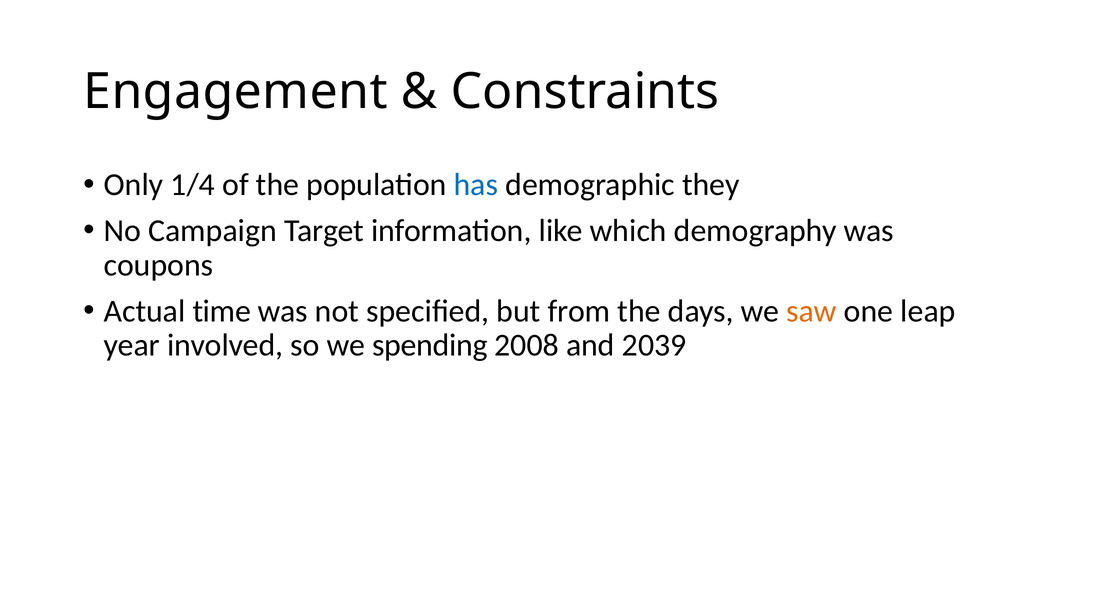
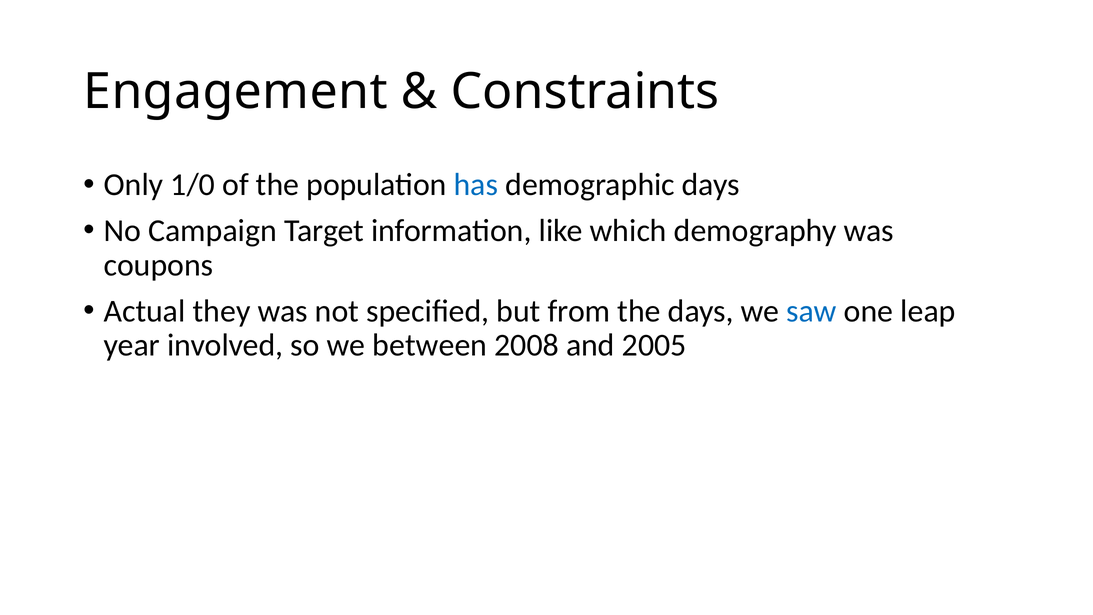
1/4: 1/4 -> 1/0 (193, 185)
demographic they: they -> days (711, 185)
time: time -> they (222, 311)
saw colour: orange -> blue (812, 311)
spending: spending -> between (430, 345)
2039: 2039 -> 2005 (654, 345)
